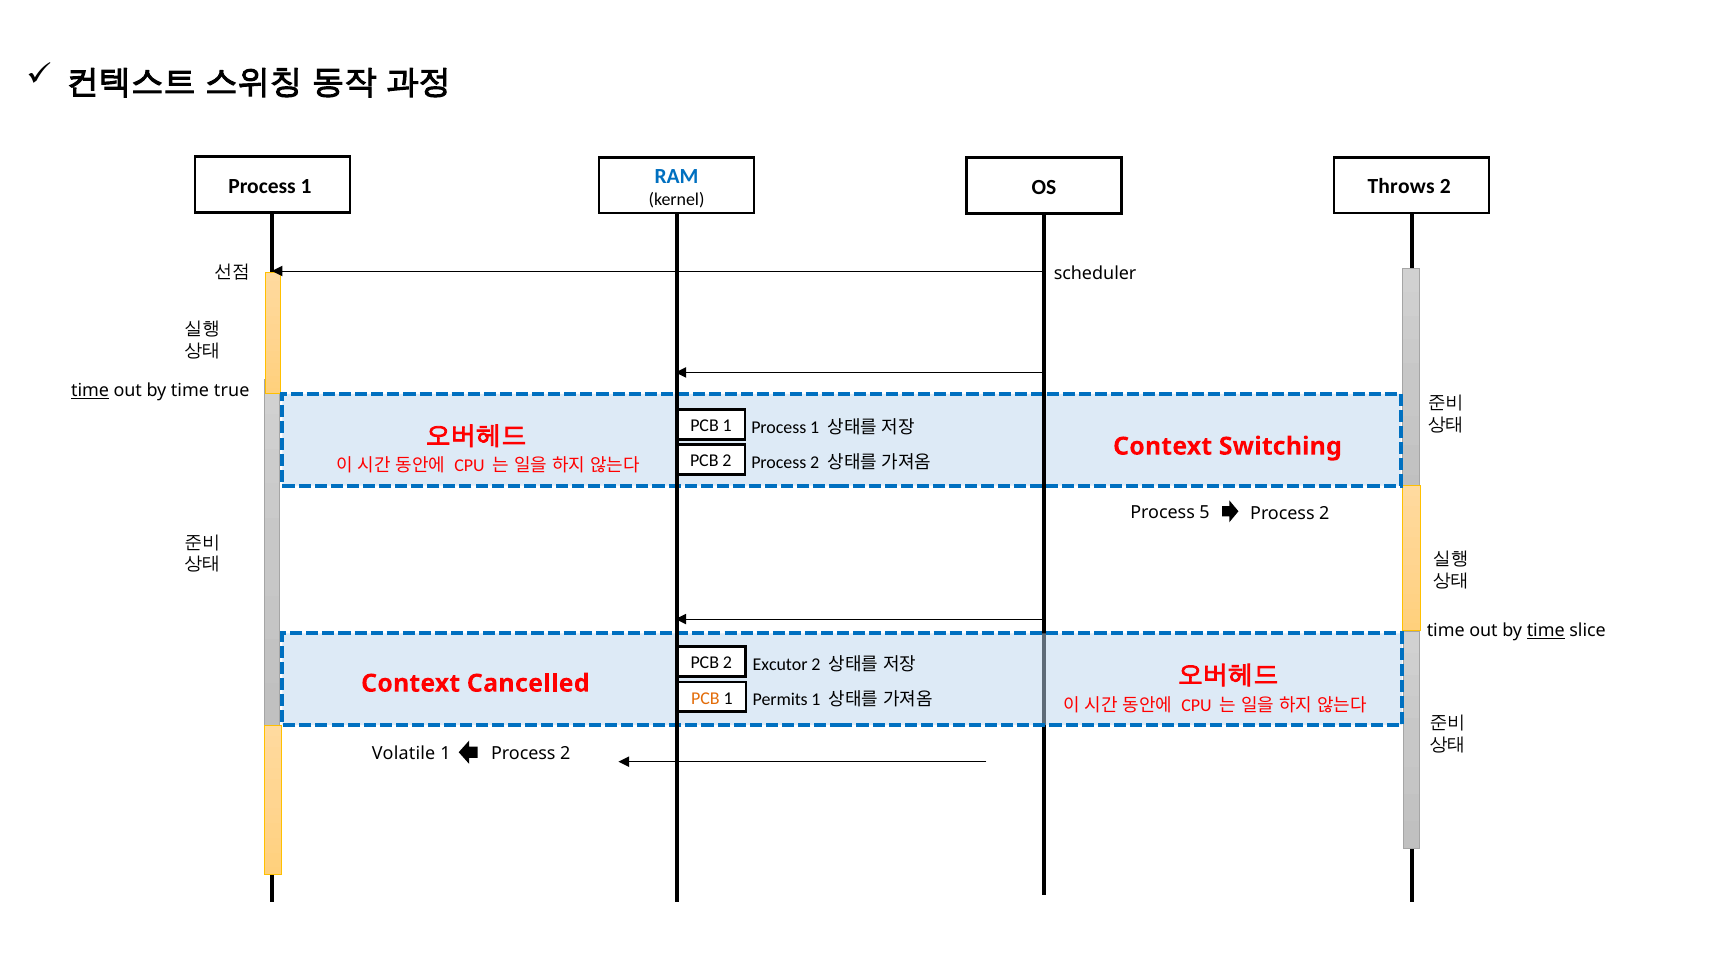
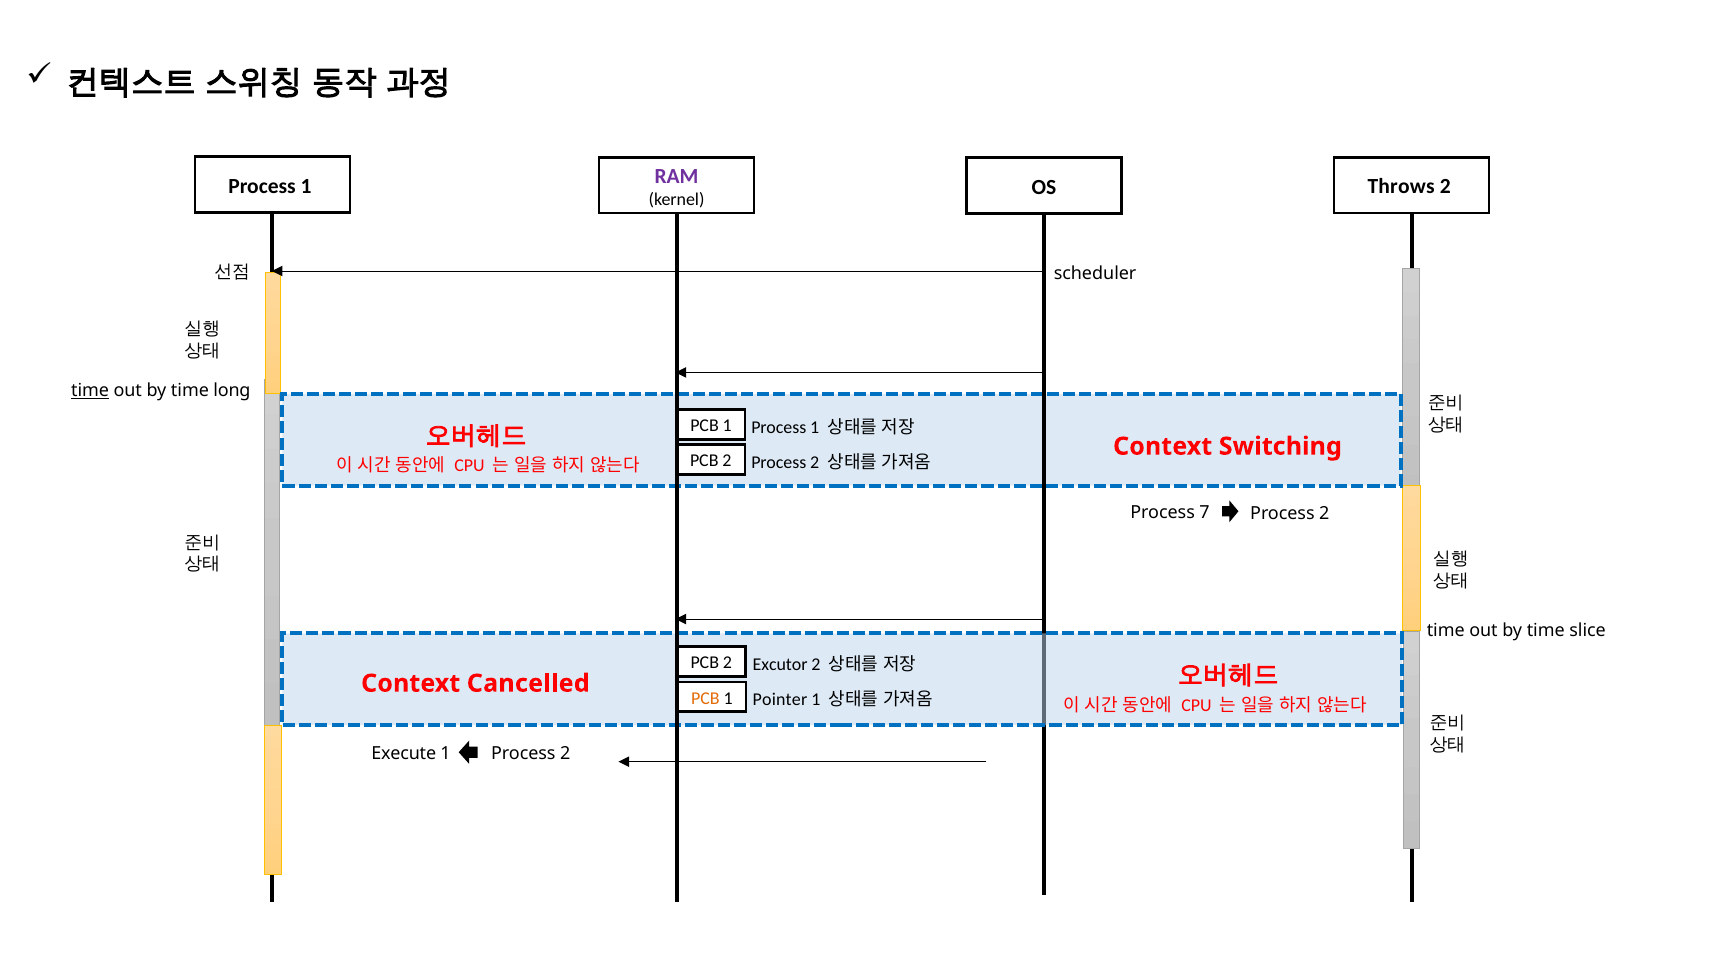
RAM colour: blue -> purple (676, 176)
true: true -> long (232, 391)
5: 5 -> 7 (1205, 513)
time underline: present -> none (1546, 631)
Permits: Permits -> Pointer (780, 699)
Volatile: Volatile -> Execute (404, 753)
